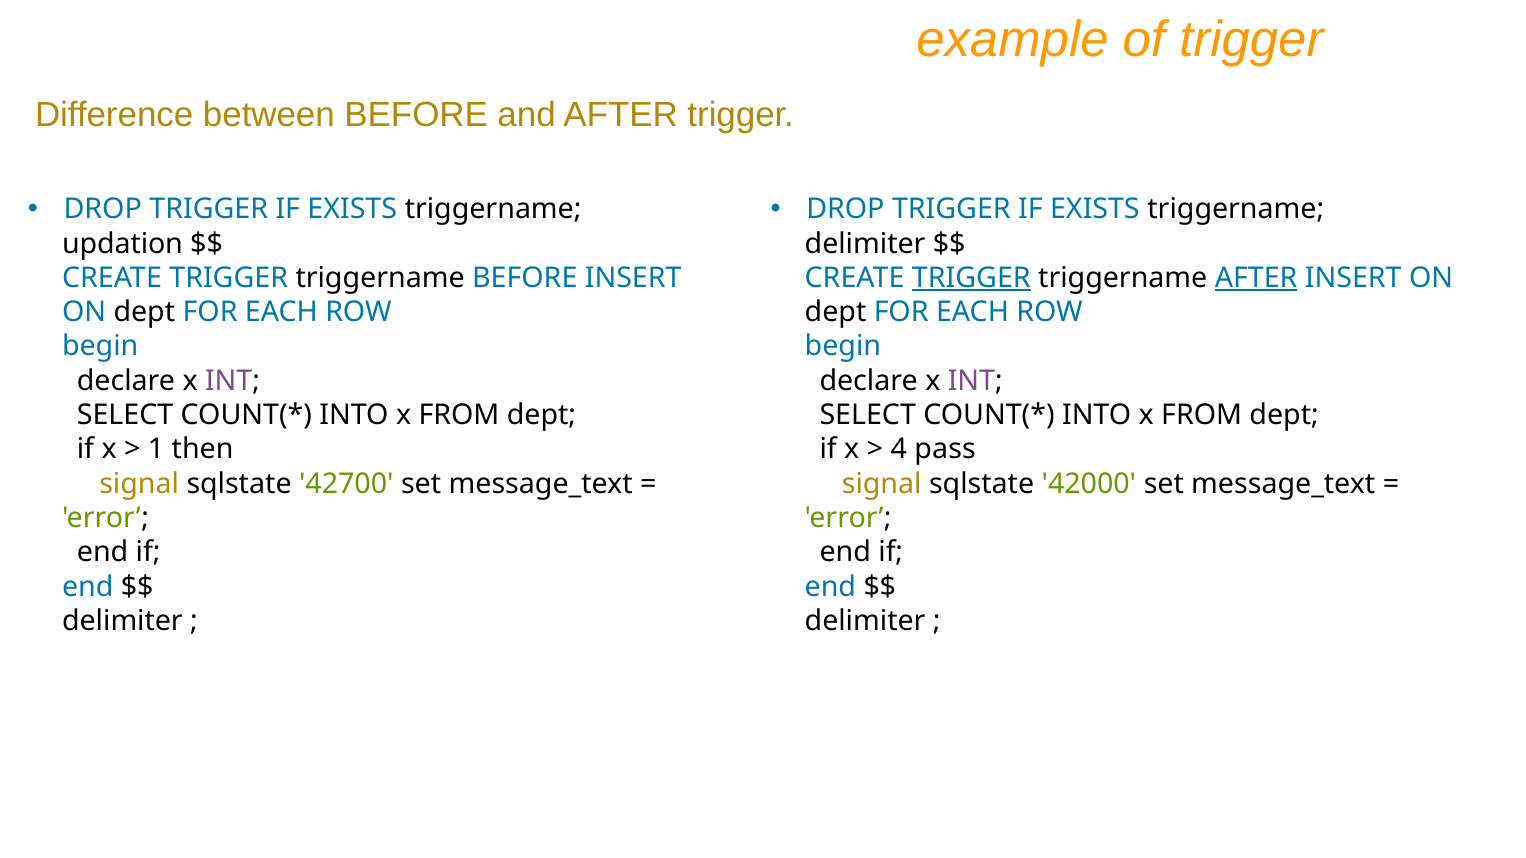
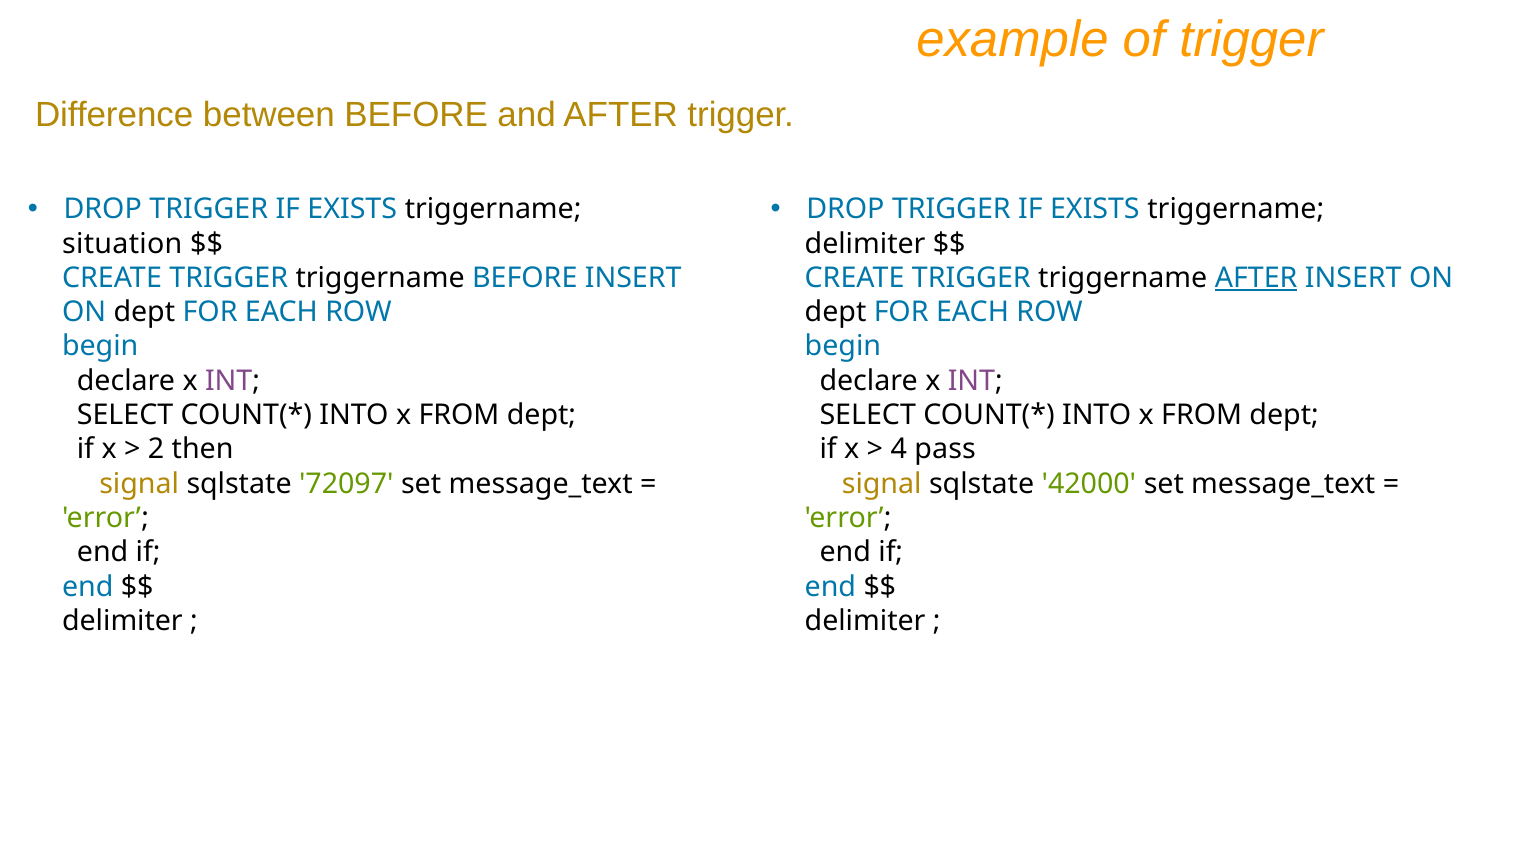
updation: updation -> situation (122, 244)
TRIGGER underline: present -> none (971, 278)
1: 1 -> 2 (156, 450)
42700: 42700 -> 72097 (346, 484)
